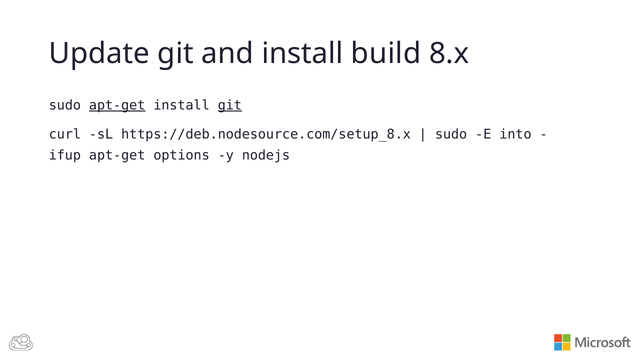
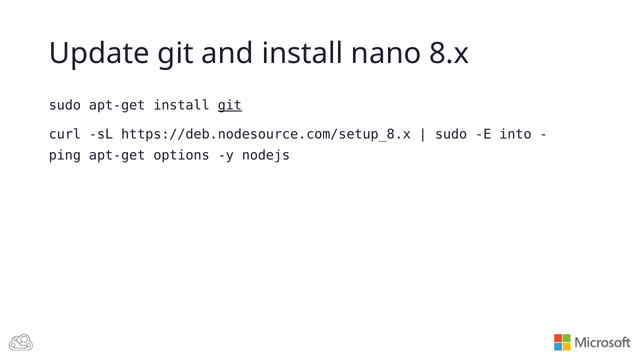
build: build -> nano (386, 54)
apt-get underline: present -> none (117, 105)
ifup: ifup -> ping (65, 155)
